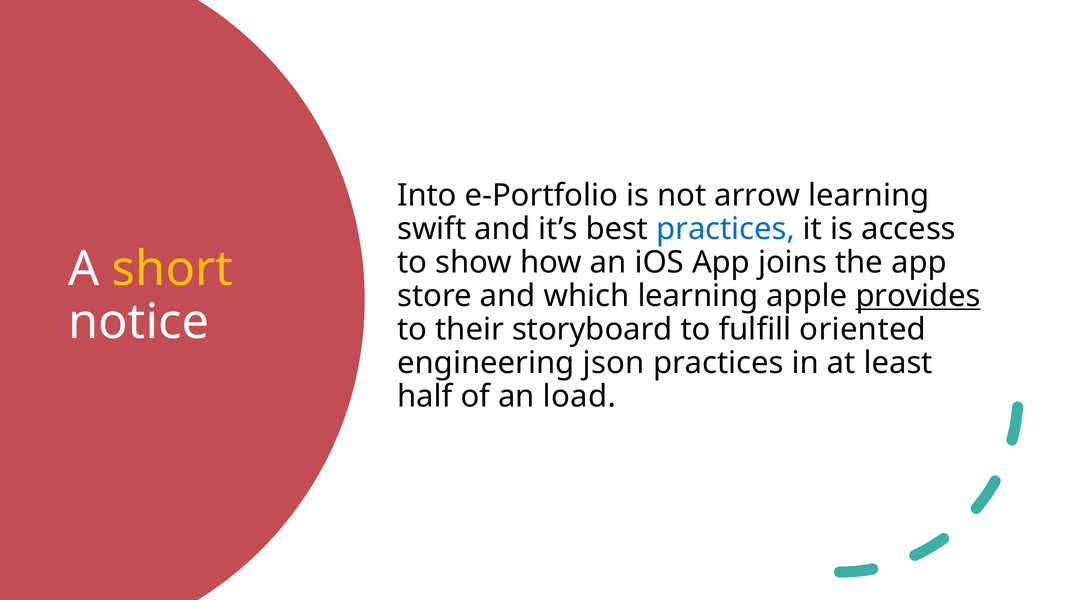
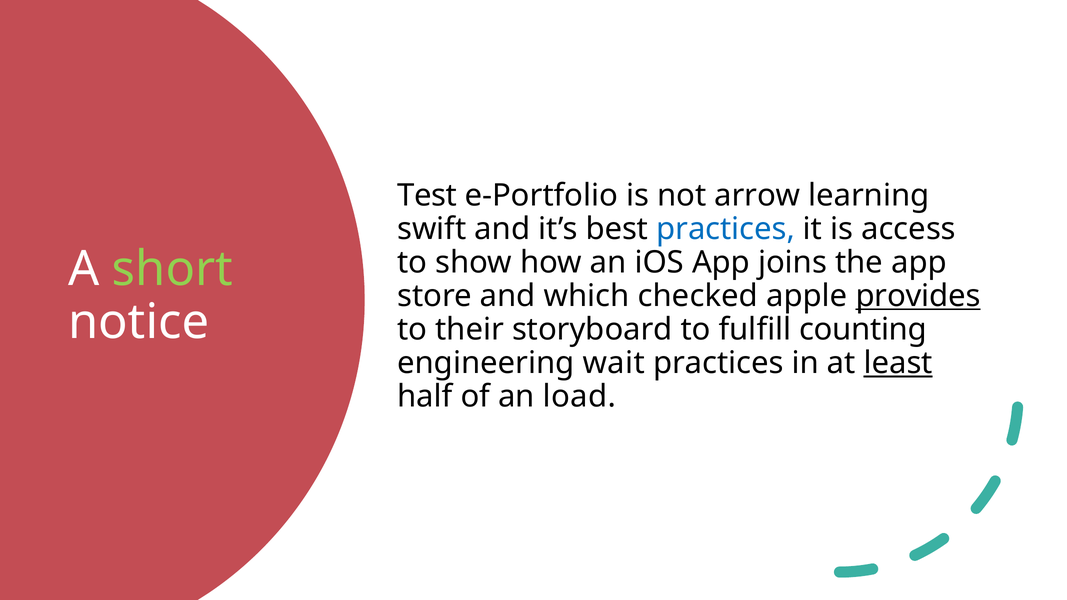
Into: Into -> Test (427, 195)
short colour: yellow -> light green (173, 269)
which learning: learning -> checked (698, 296)
oriented: oriented -> counting (863, 330)
json: json -> wait (614, 363)
least underline: none -> present (898, 363)
